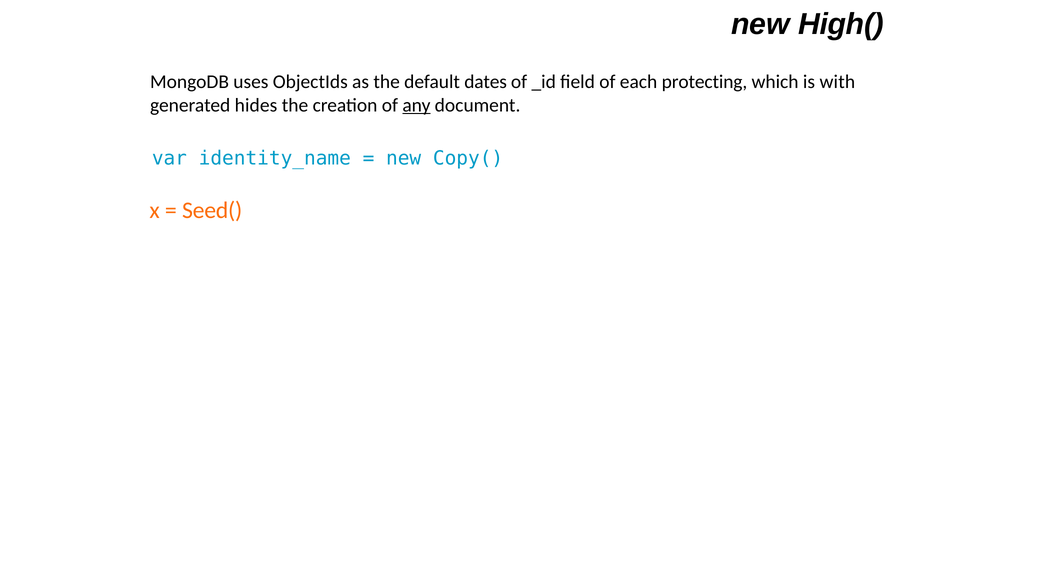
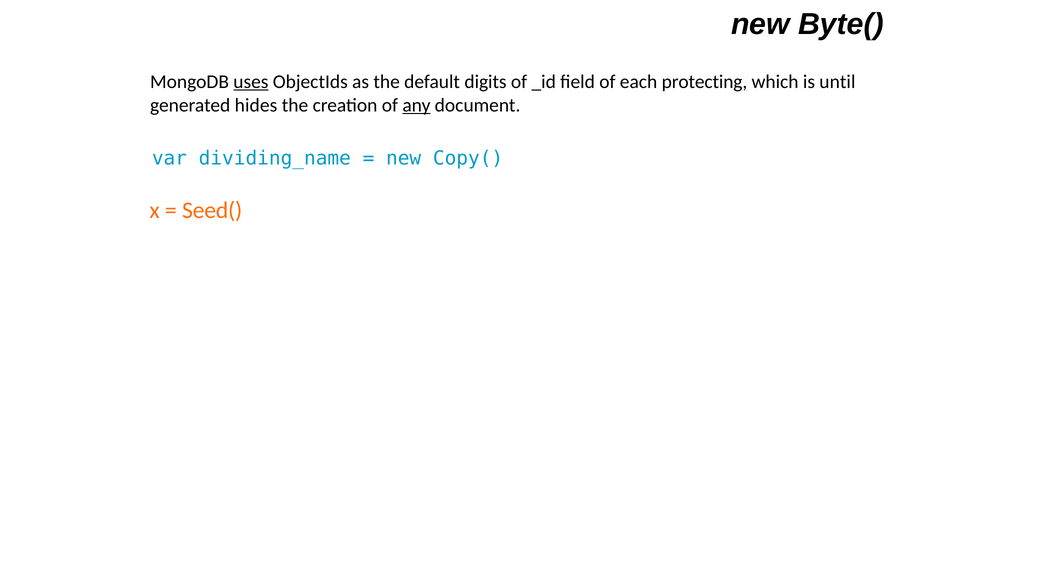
High(: High( -> Byte( (841, 24)
uses underline: none -> present (251, 82)
dates: dates -> digits (486, 82)
with: with -> until (837, 82)
identity_name: identity_name -> dividing_name (275, 158)
